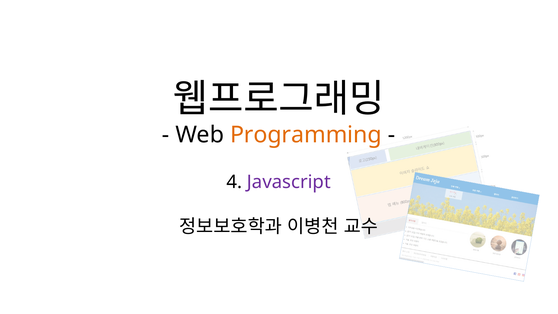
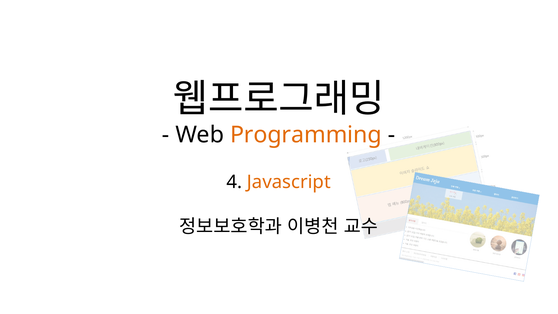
Javascript colour: purple -> orange (289, 182)
